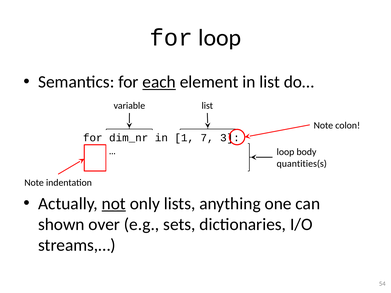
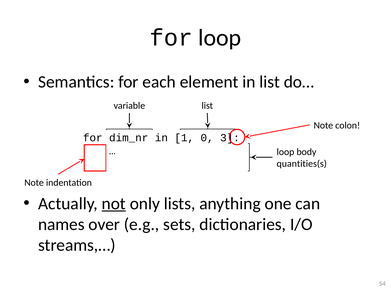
each underline: present -> none (159, 82)
7: 7 -> 0 (207, 138)
shown: shown -> names (61, 225)
